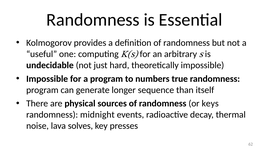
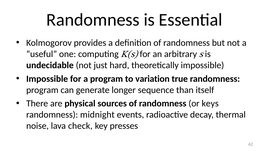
numbers: numbers -> variation (152, 79)
solves: solves -> check (80, 126)
